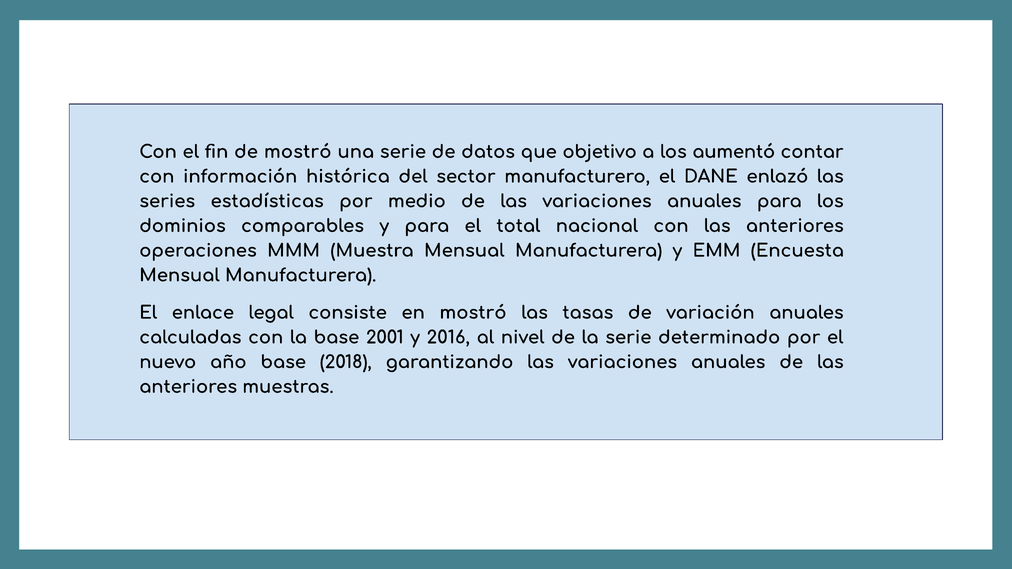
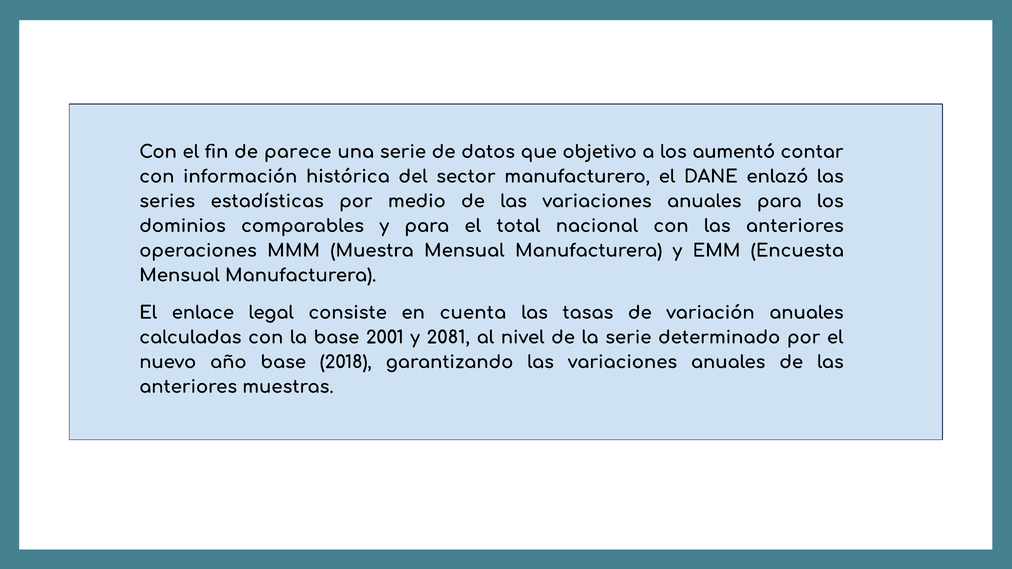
de mostró: mostró -> parece (298, 152)
en mostró: mostró -> cuenta (473, 313)
2016: 2016 -> 2081 (448, 338)
